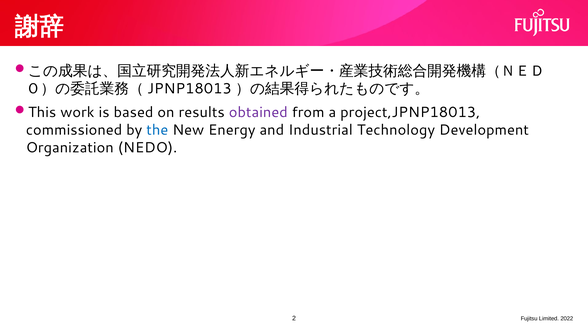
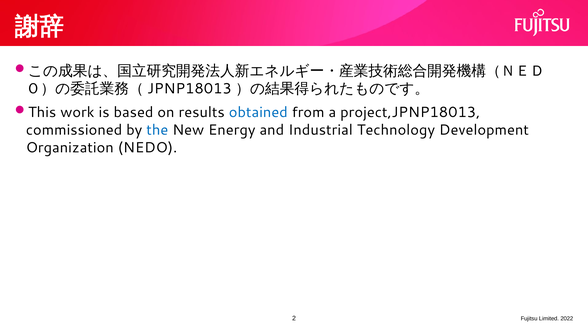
obtained colour: purple -> blue (258, 112)
